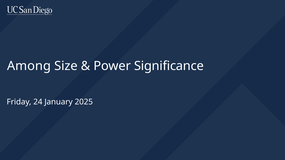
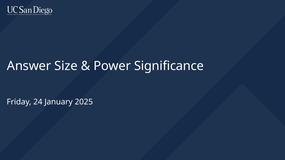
Among: Among -> Answer (29, 66)
